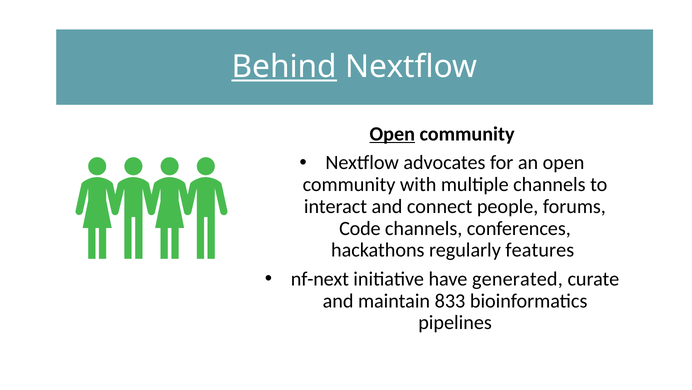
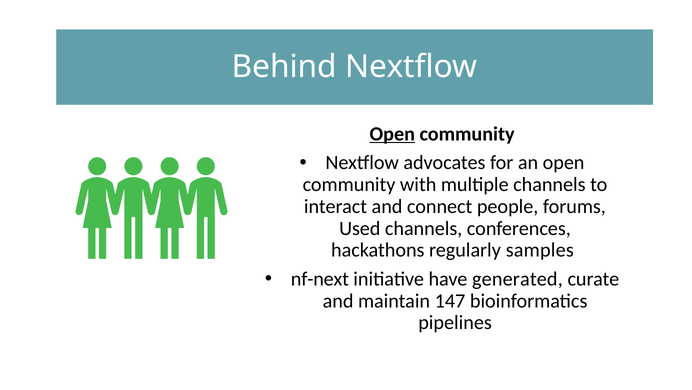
Behind underline: present -> none (284, 67)
Code: Code -> Used (360, 228)
features: features -> samples (540, 250)
833: 833 -> 147 (450, 300)
